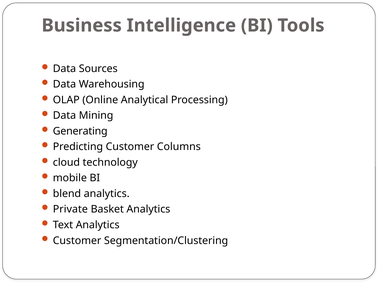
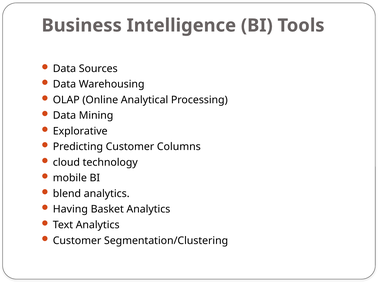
Generating: Generating -> Explorative (80, 131)
Private: Private -> Having (70, 210)
